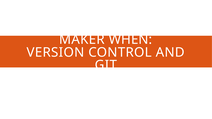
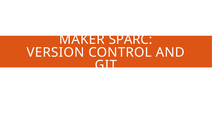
WHEN: WHEN -> SPARC (131, 40)
